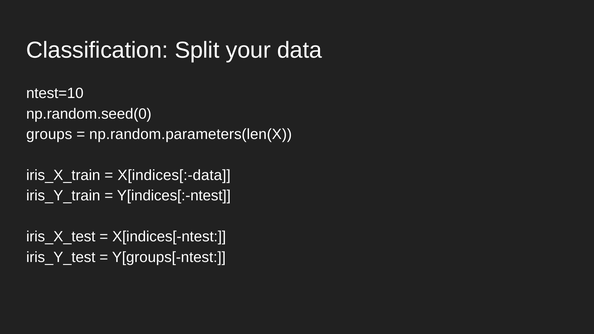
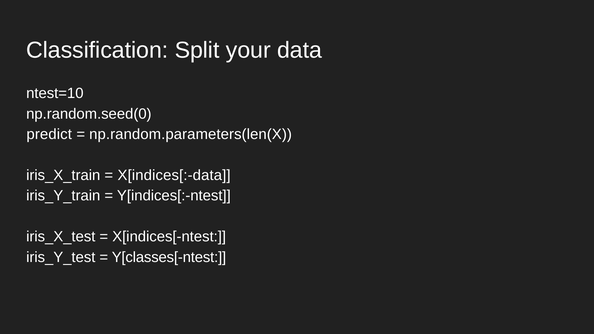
groups: groups -> predict (49, 134)
Y[groups[-ntest: Y[groups[-ntest -> Y[classes[-ntest (169, 257)
